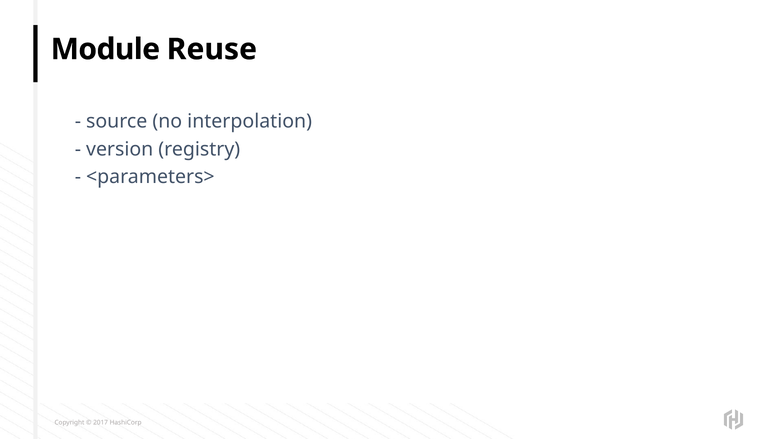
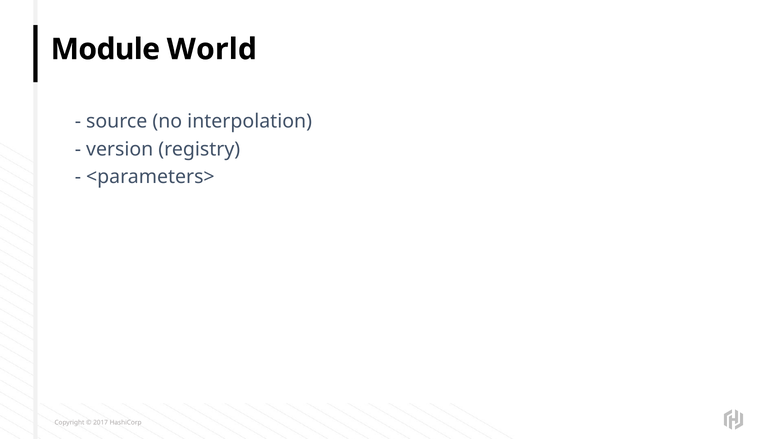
Reuse: Reuse -> World (212, 49)
